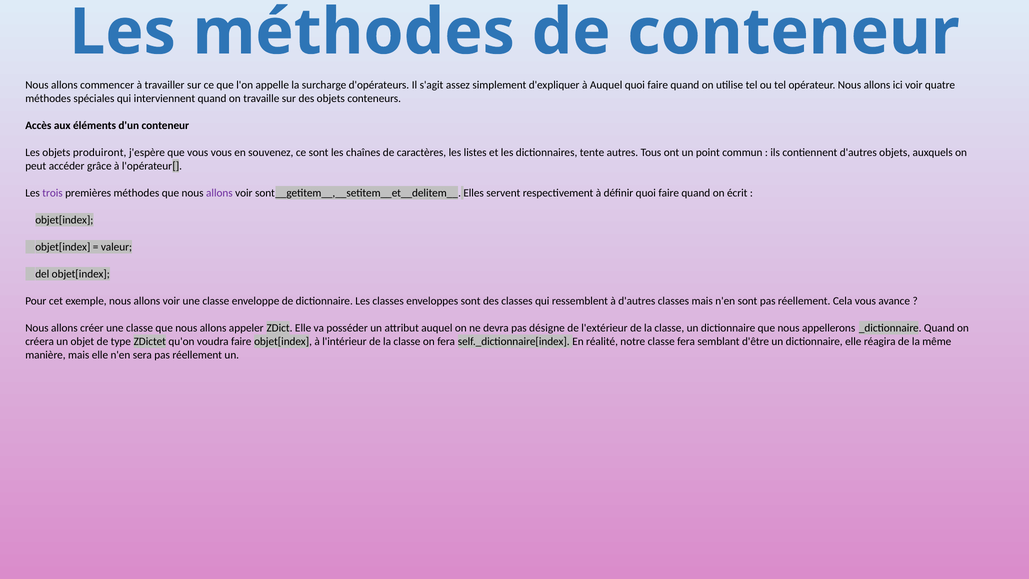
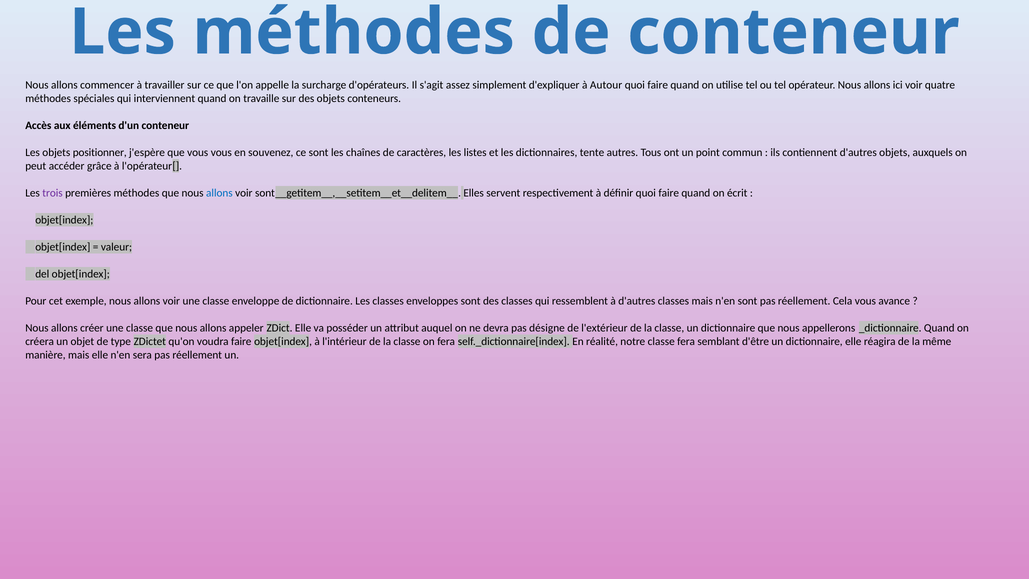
Auquel: Auquel -> Autour (606, 85)
produiront: produiront -> positionner (100, 152)
allons colour: purple -> blue (219, 193)
